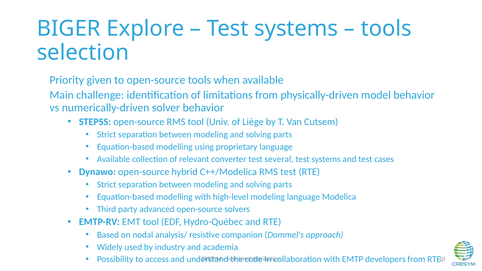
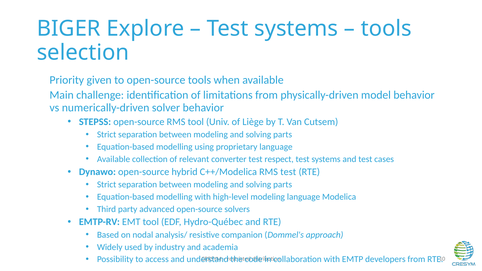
several: several -> respect (279, 159)
